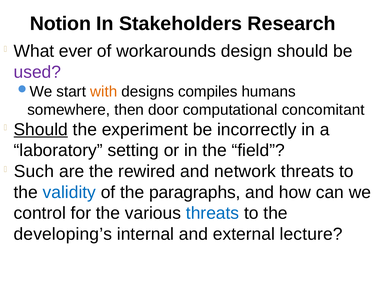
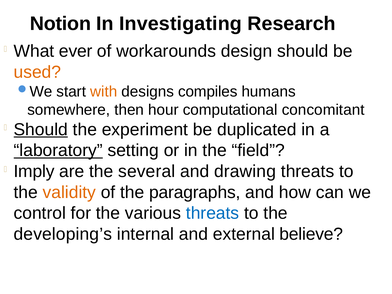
Stakeholders: Stakeholders -> Investigating (180, 24)
used colour: purple -> orange (37, 72)
door: door -> hour (163, 110)
incorrectly: incorrectly -> duplicated (257, 130)
laboratory underline: none -> present (58, 150)
Such: Such -> Imply (34, 171)
rewired: rewired -> several (147, 171)
network: network -> drawing (245, 171)
validity colour: blue -> orange (69, 192)
lecture: lecture -> believe (311, 234)
